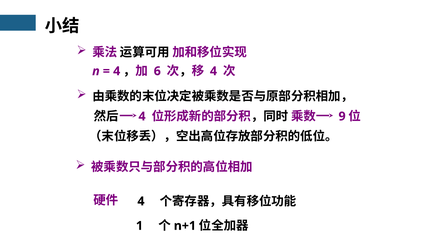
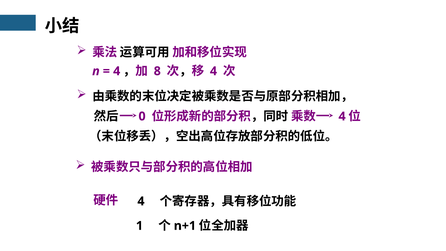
6: 6 -> 8 (157, 71)
4: 4 -> 0 (142, 116)
9: 9 -> 4 (342, 116)
